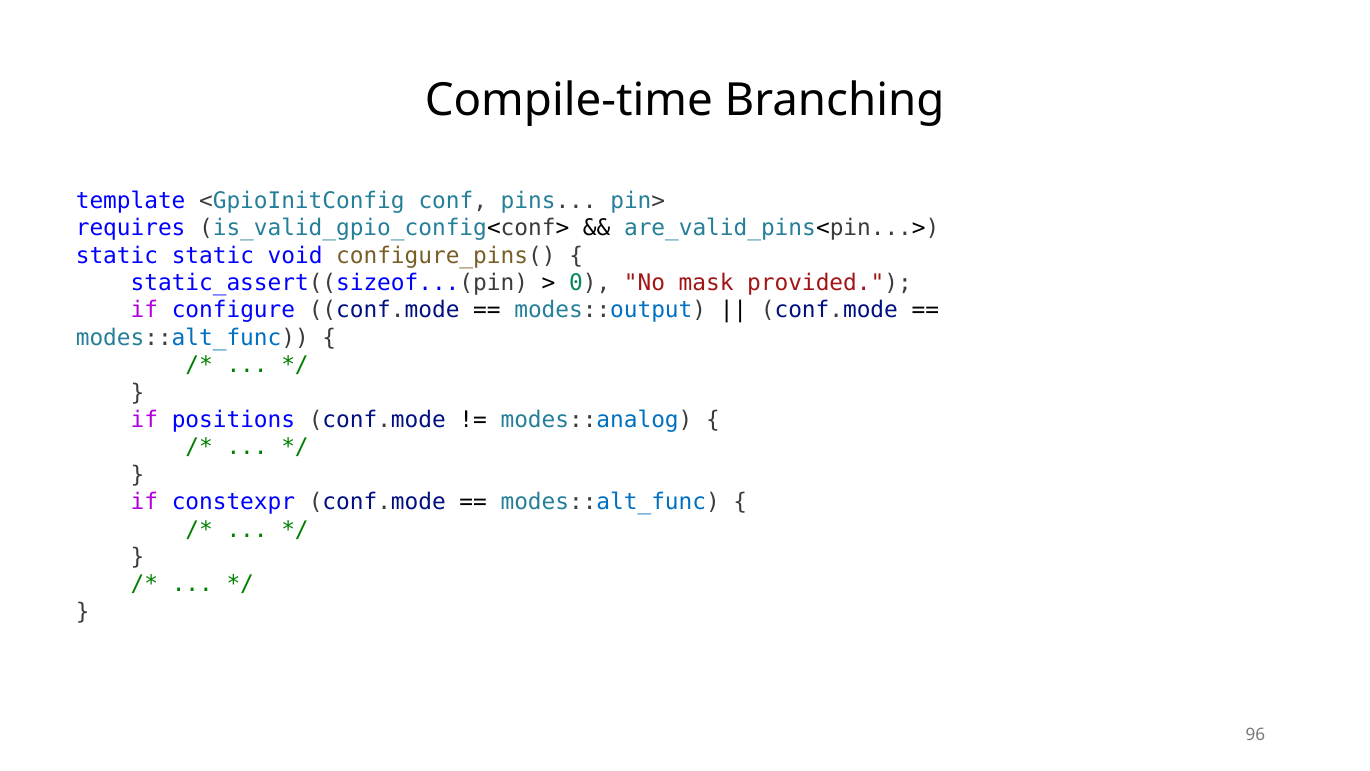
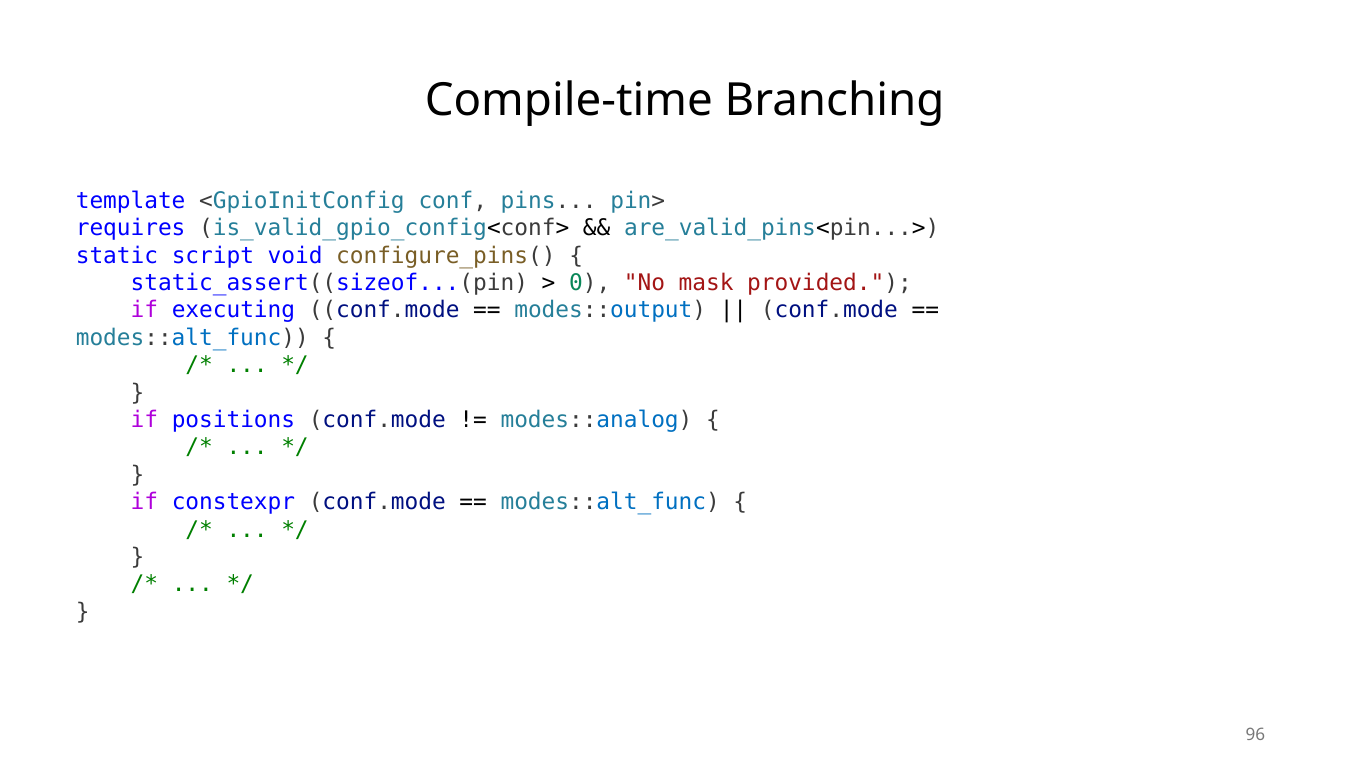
static static: static -> script (213, 256)
configure: configure -> executing (233, 310)
